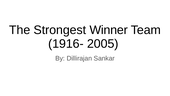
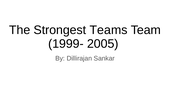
Winner: Winner -> Teams (109, 30)
1916-: 1916- -> 1999- (66, 44)
